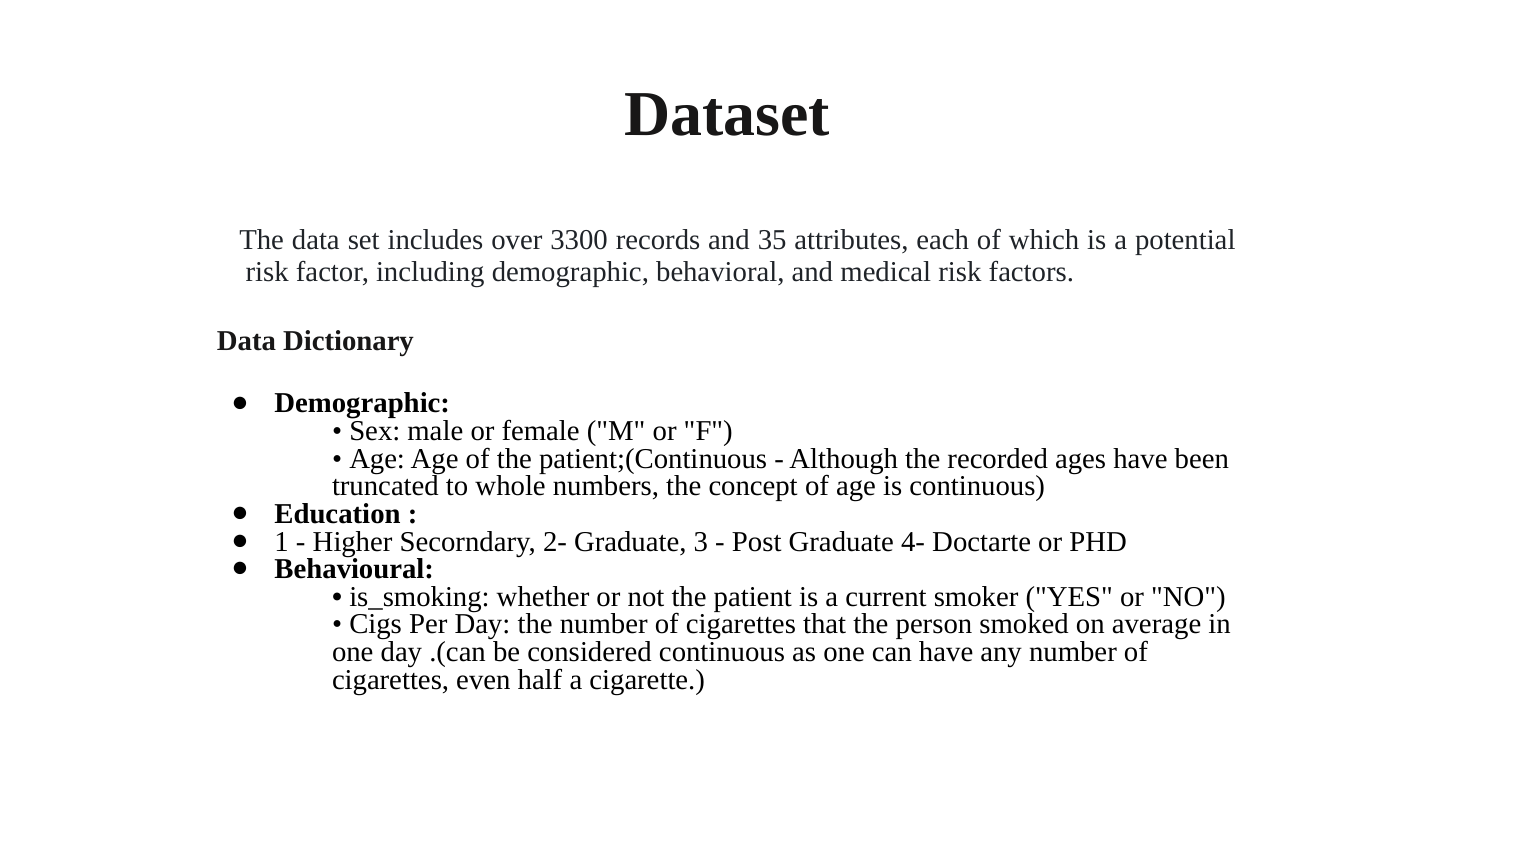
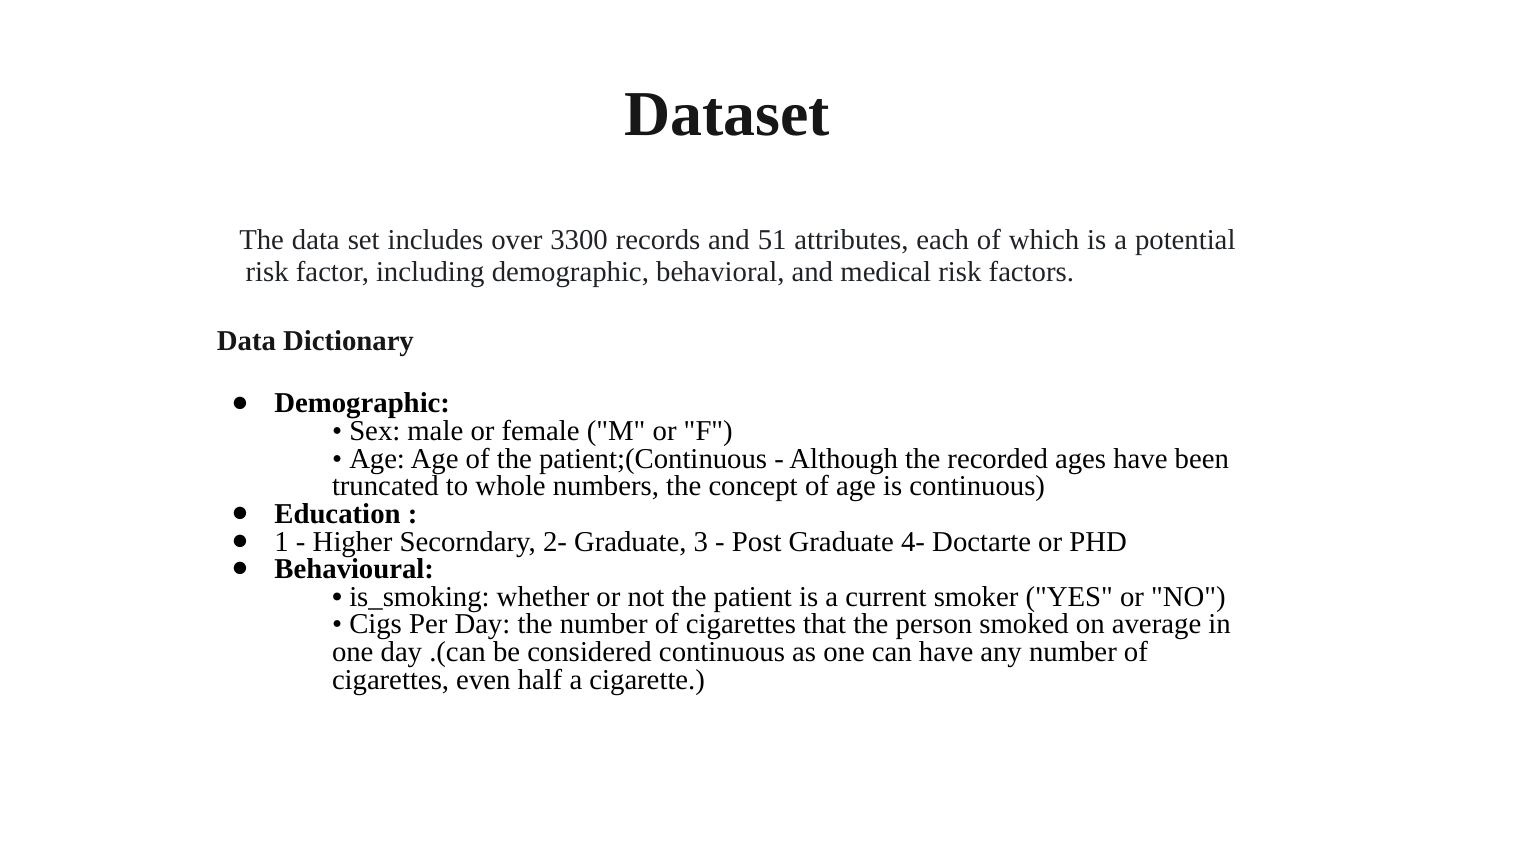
35: 35 -> 51 (772, 240)
